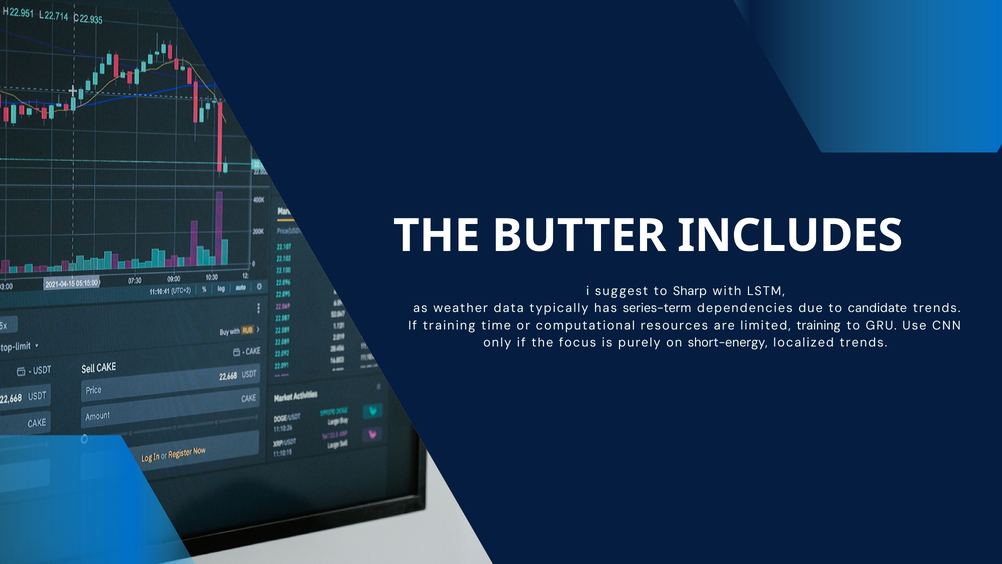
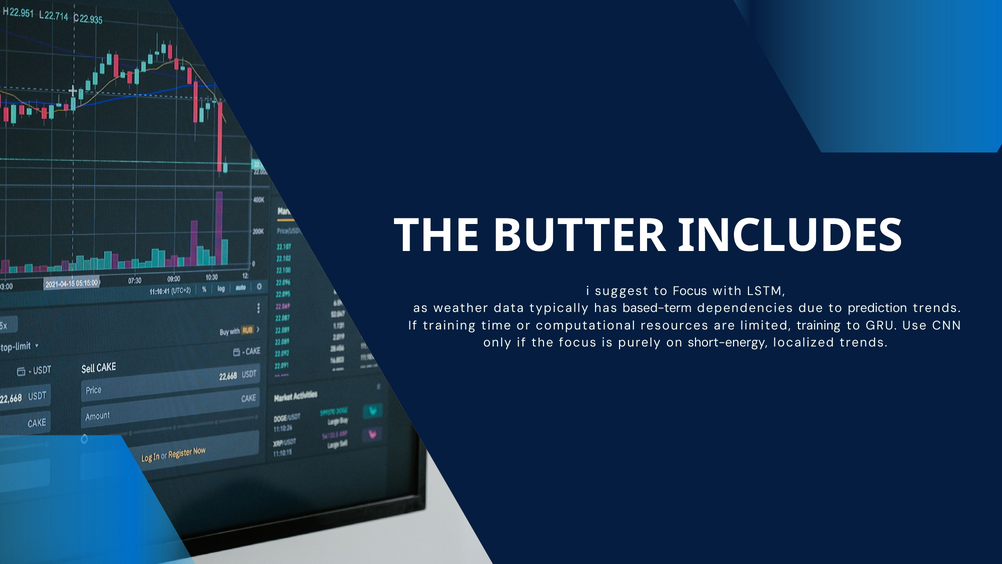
to Sharp: Sharp -> Focus (690, 291)
series-term: series-term -> based-term (657, 308)
candidate: candidate -> prediction (877, 308)
